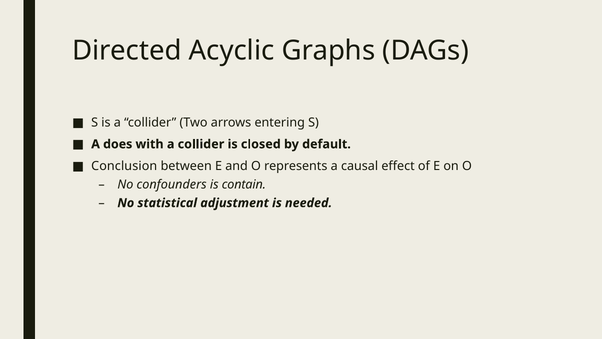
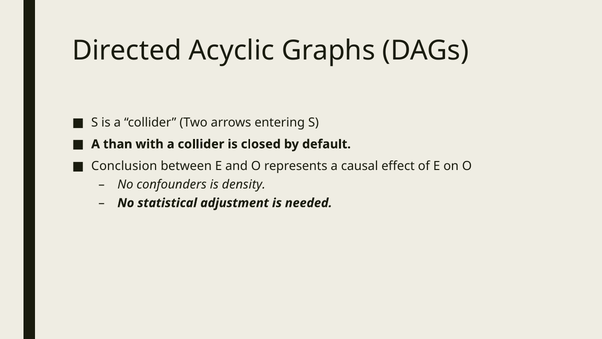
does: does -> than (118, 144)
contain: contain -> density (244, 184)
